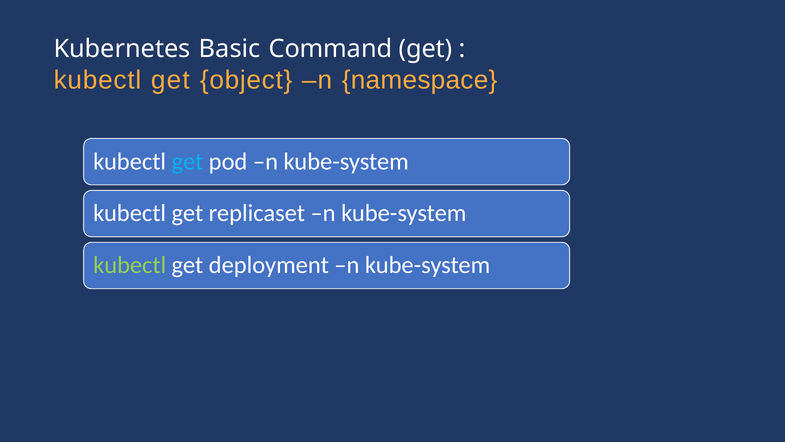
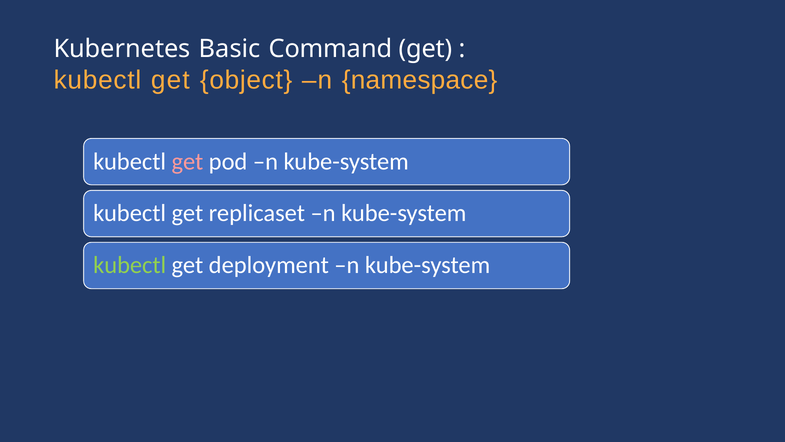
get colour: light blue -> pink (187, 161)
